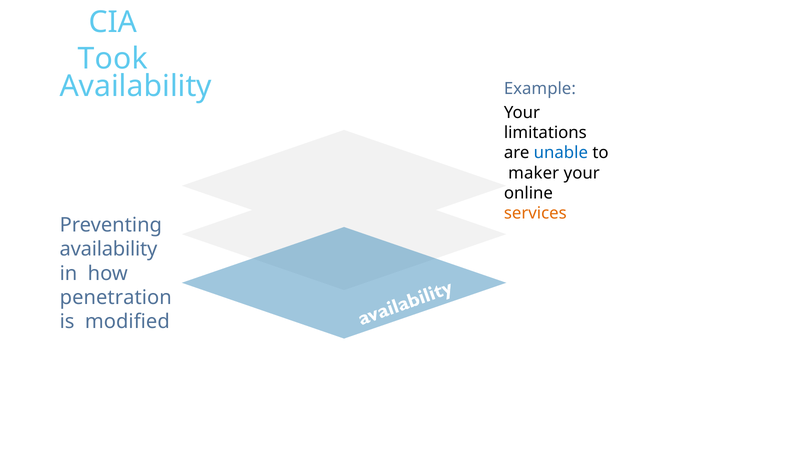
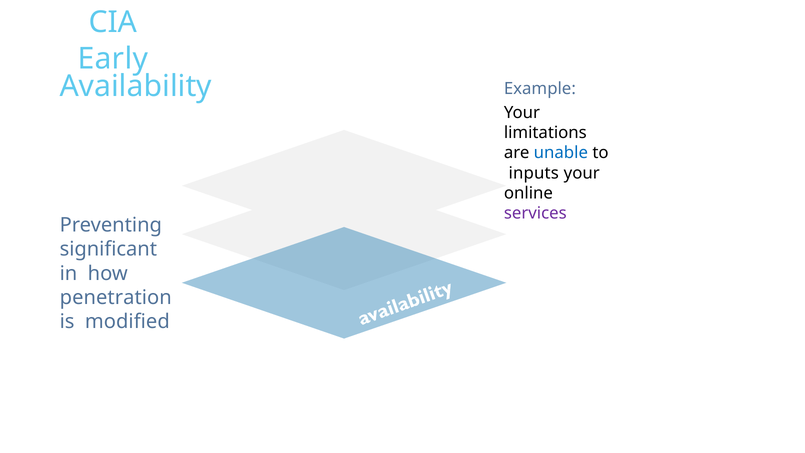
Took: Took -> Early (113, 59)
maker: maker -> inputs (534, 173)
services colour: orange -> purple (535, 213)
availability: availability -> significant (108, 249)
